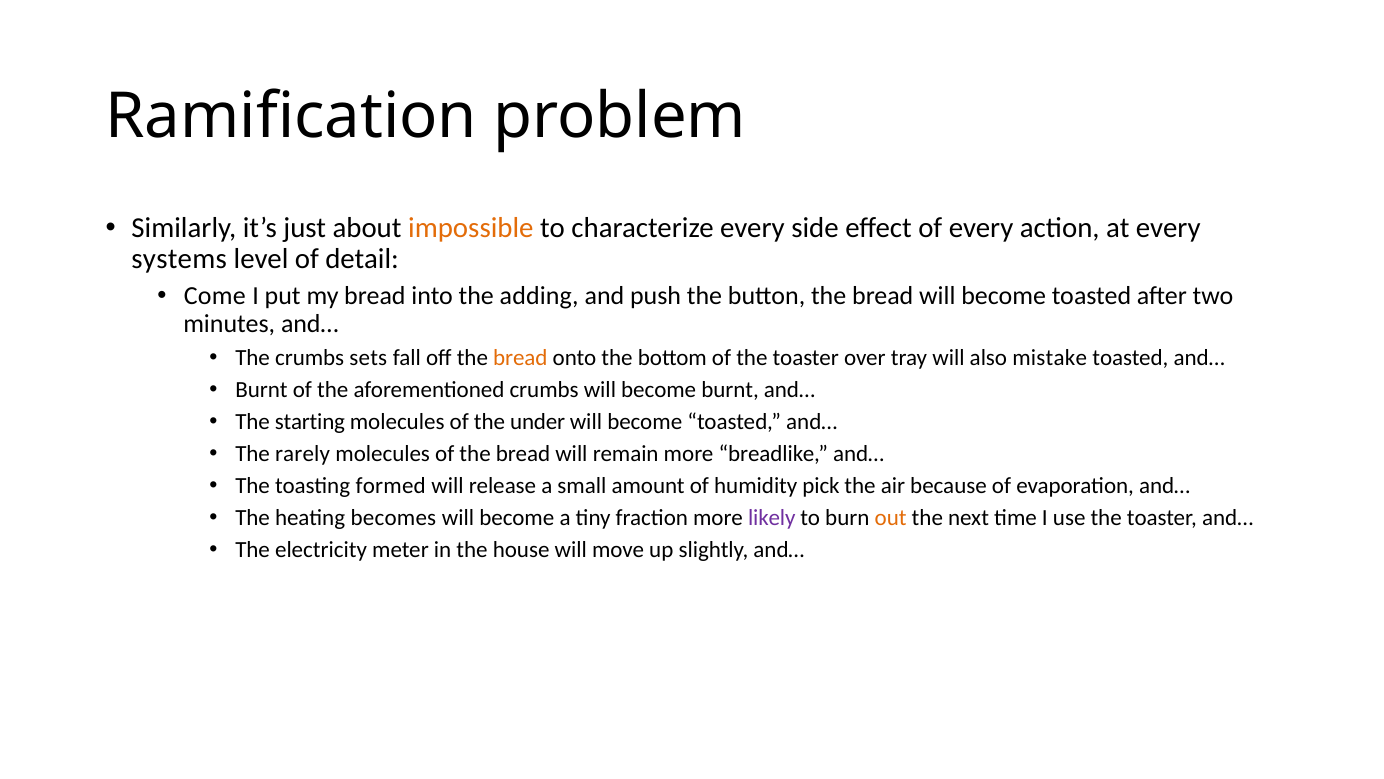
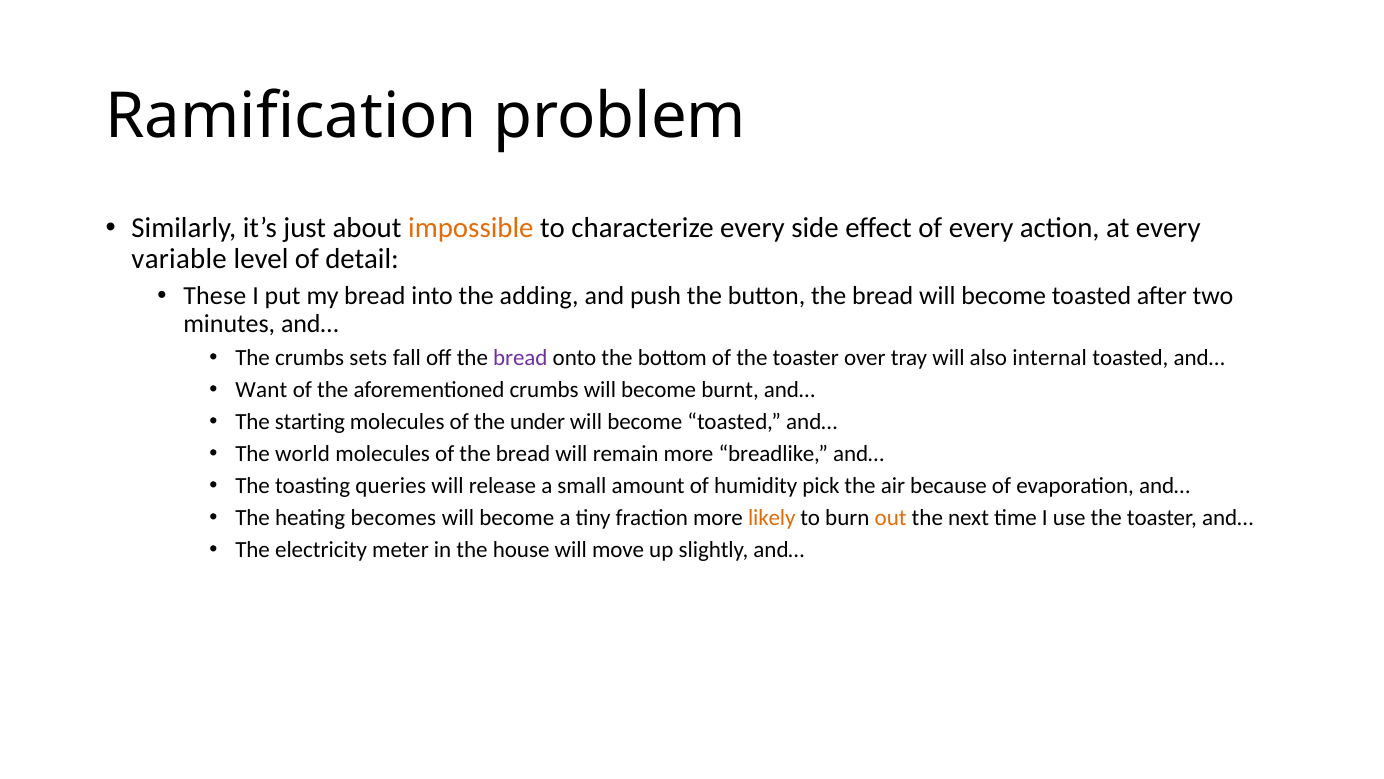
systems: systems -> variable (179, 259)
Come: Come -> These (215, 296)
bread colour: orange -> purple (520, 357)
mistake: mistake -> internal (1050, 357)
Burnt: Burnt -> Want (261, 390)
rarely: rarely -> world (302, 454)
formed: formed -> queries (391, 486)
likely colour: purple -> orange (772, 518)
